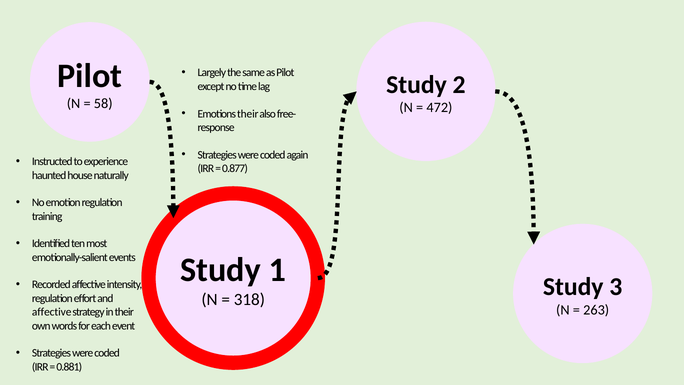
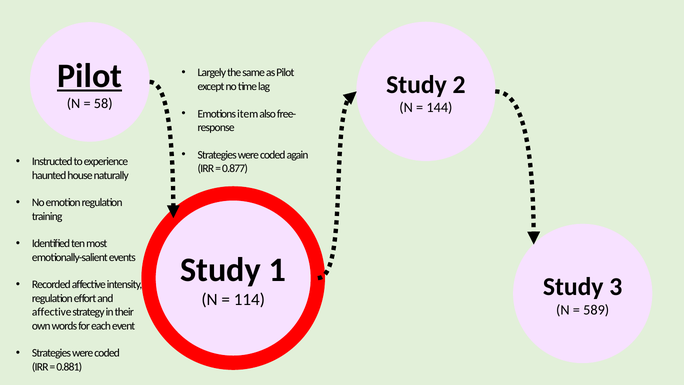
Pilot underline: none -> present (90, 76)
472: 472 -> 144 (439, 108)
Emotions their: their -> item (248, 114)
318: 318 -> 114 (249, 300)
263: 263 -> 589 (596, 310)
